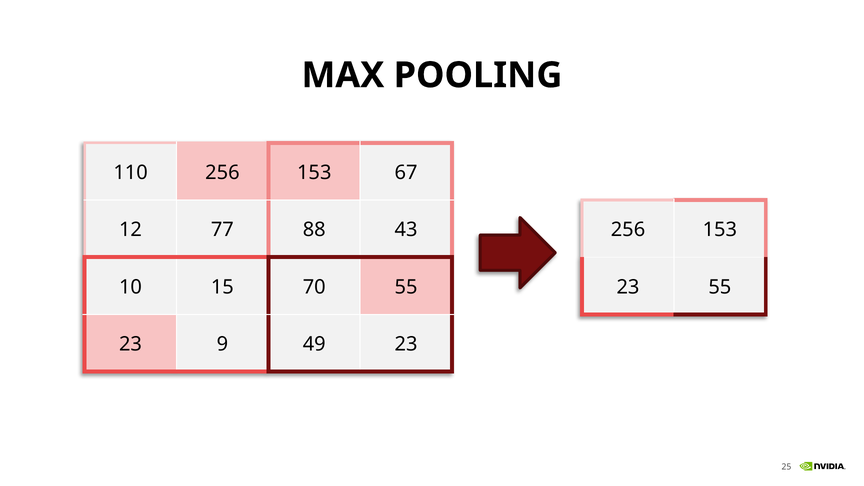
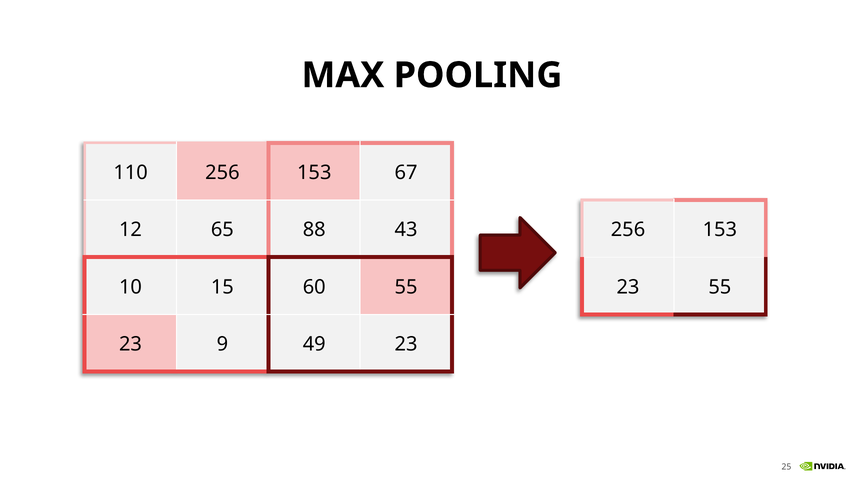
77: 77 -> 65 (222, 230)
70: 70 -> 60 (314, 287)
